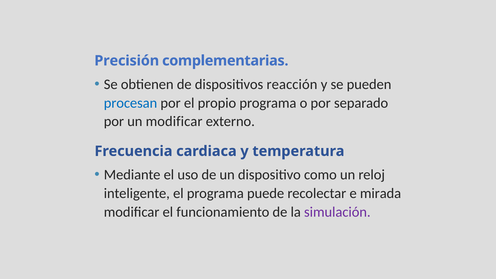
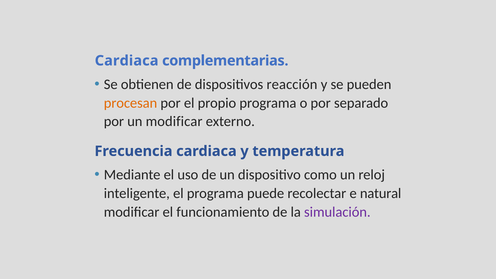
Precisión: Precisión -> Cardiaca (127, 61)
procesan colour: blue -> orange (131, 103)
mirada: mirada -> natural (381, 193)
